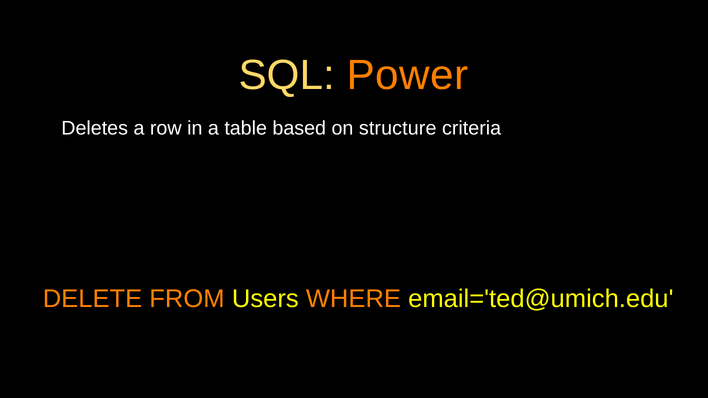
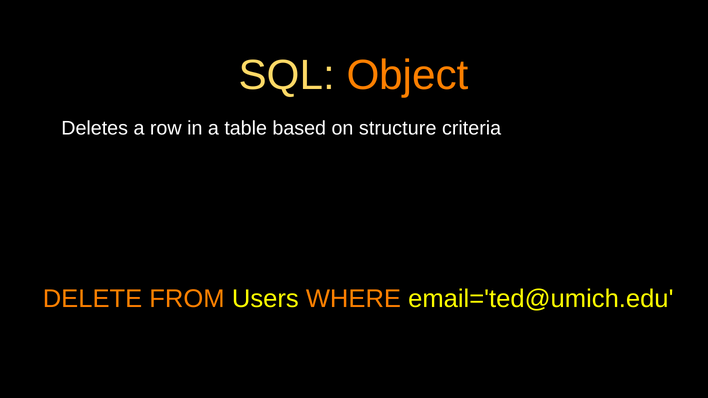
Power: Power -> Object (408, 75)
